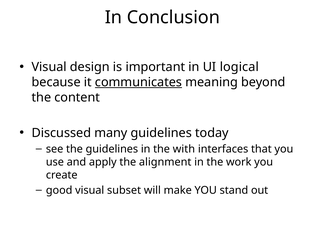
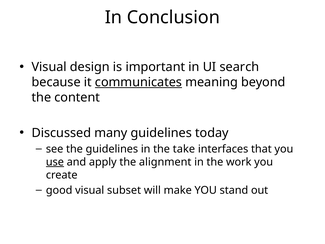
logical: logical -> search (239, 67)
with: with -> take (184, 149)
use underline: none -> present (55, 162)
